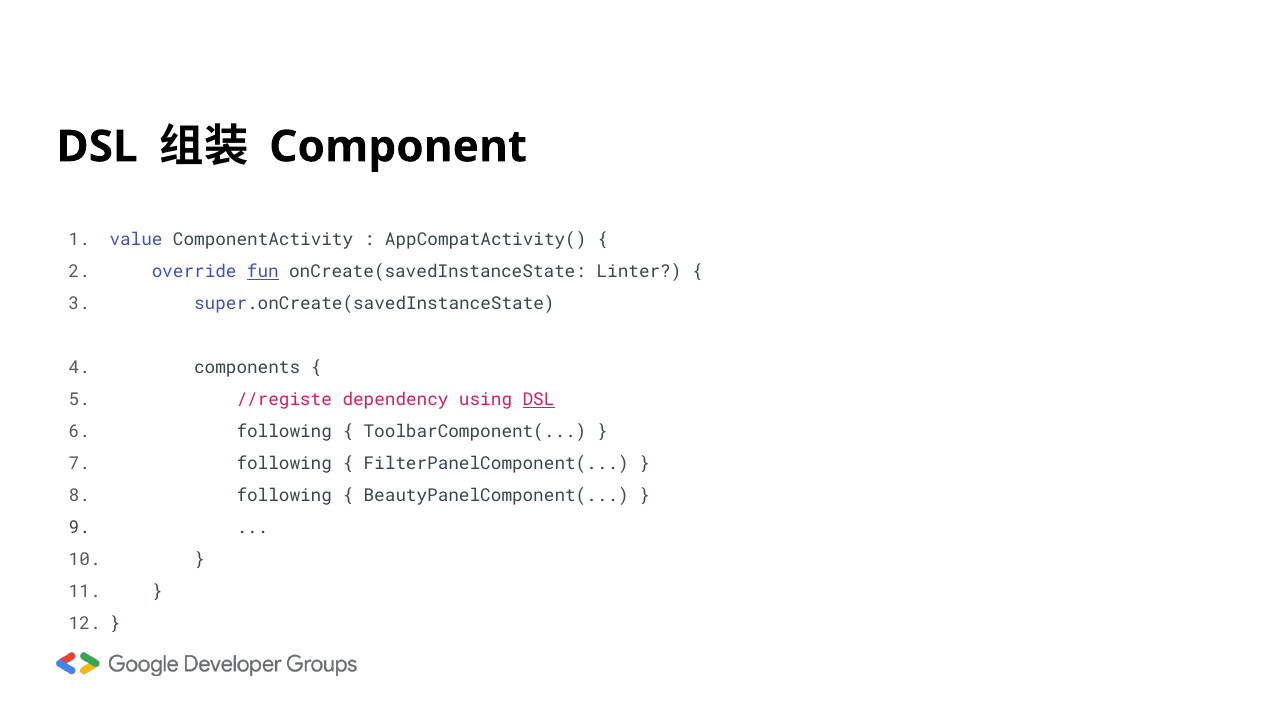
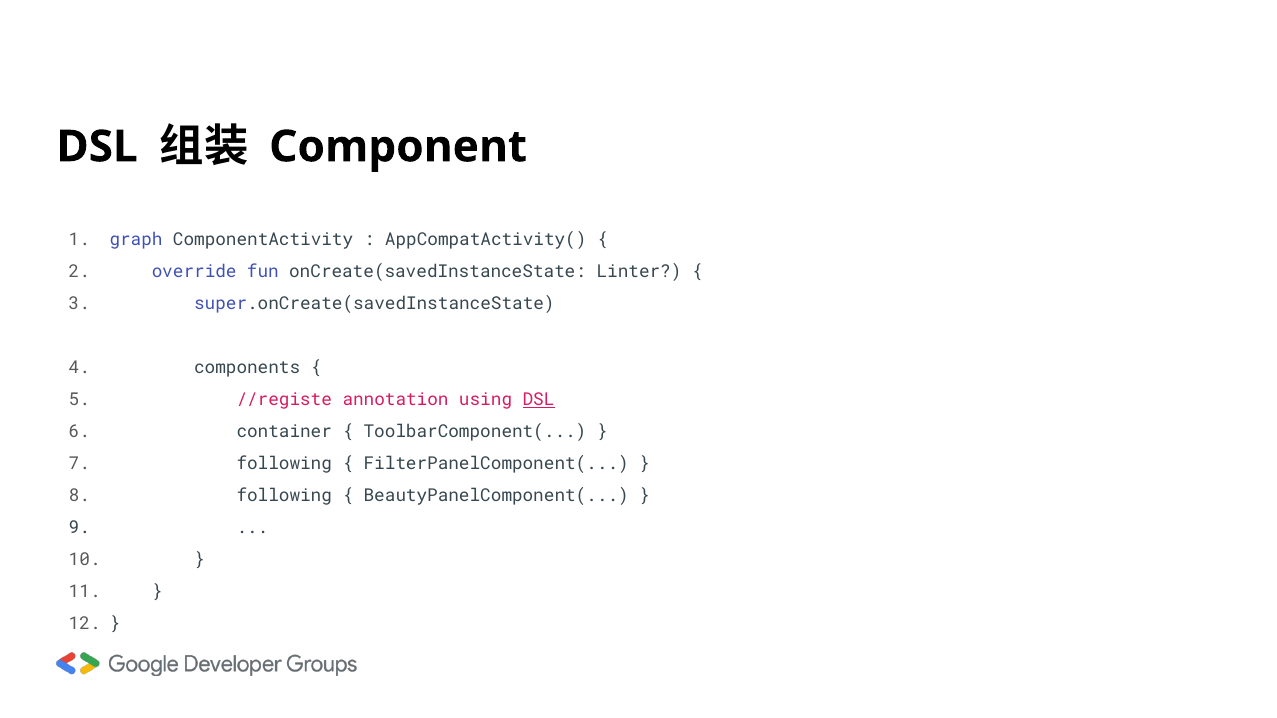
value: value -> graph (136, 240)
fun underline: present -> none (263, 272)
dependency: dependency -> annotation (396, 400)
following: following -> container (284, 432)
